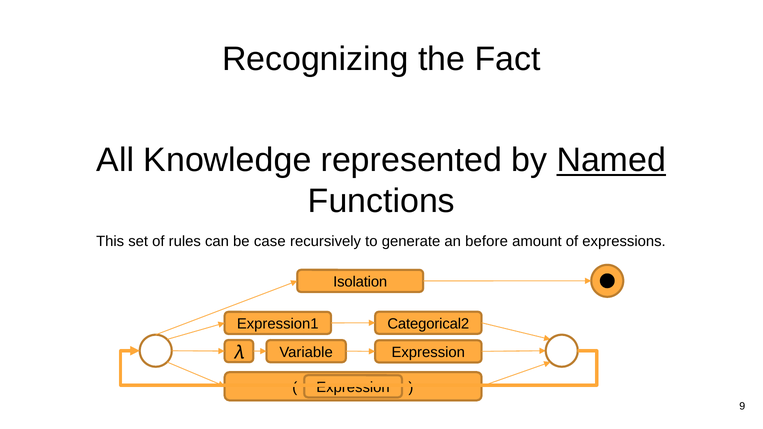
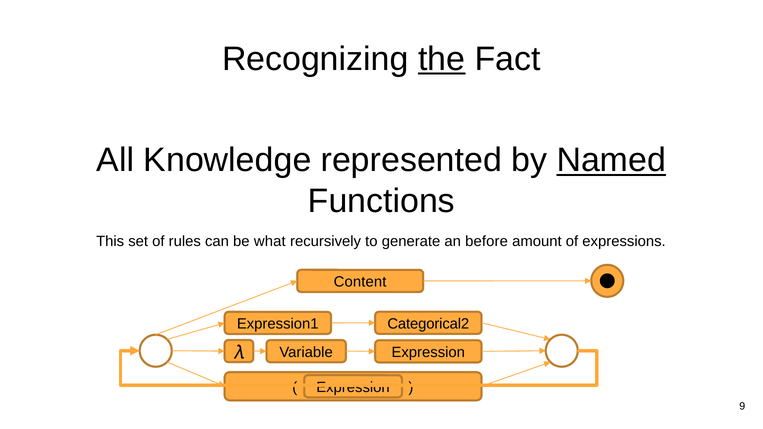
the underline: none -> present (442, 59)
case: case -> what (270, 241)
Isolation: Isolation -> Content (360, 282)
